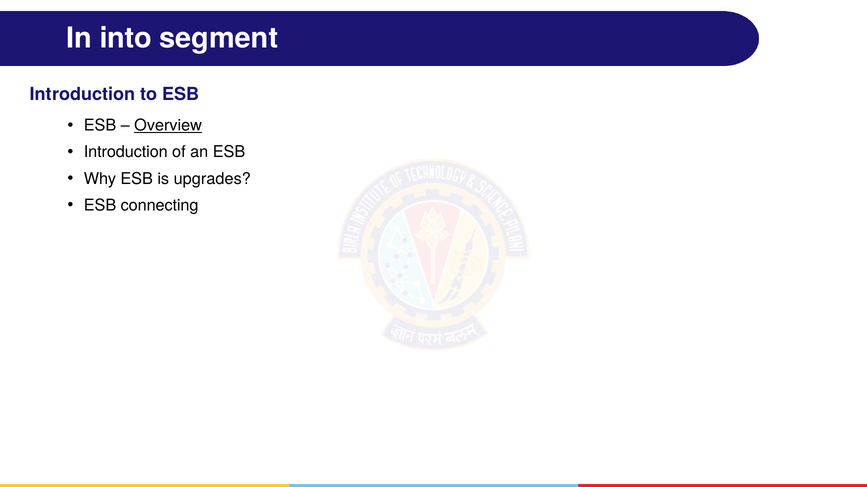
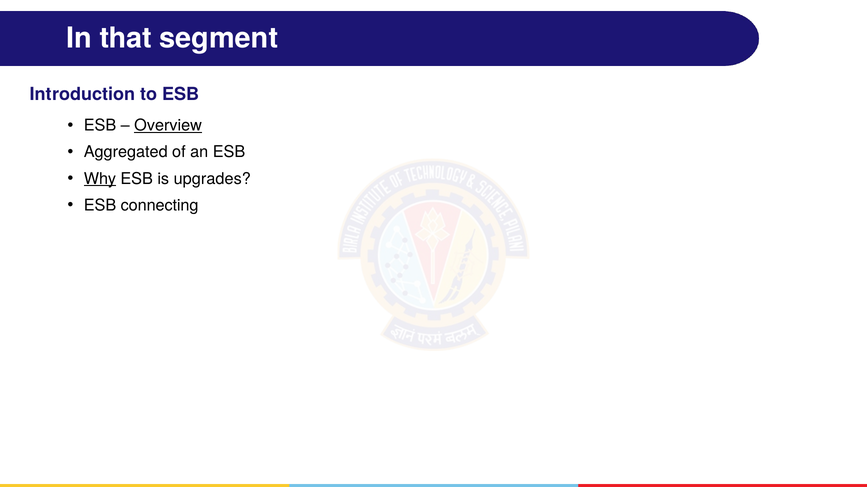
into: into -> that (126, 38)
Introduction: Introduction -> Aggregated (126, 152)
Why underline: none -> present (100, 179)
